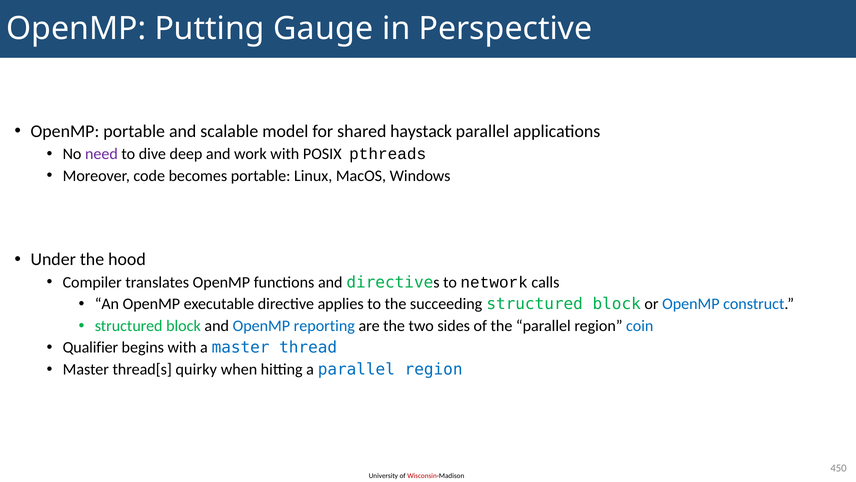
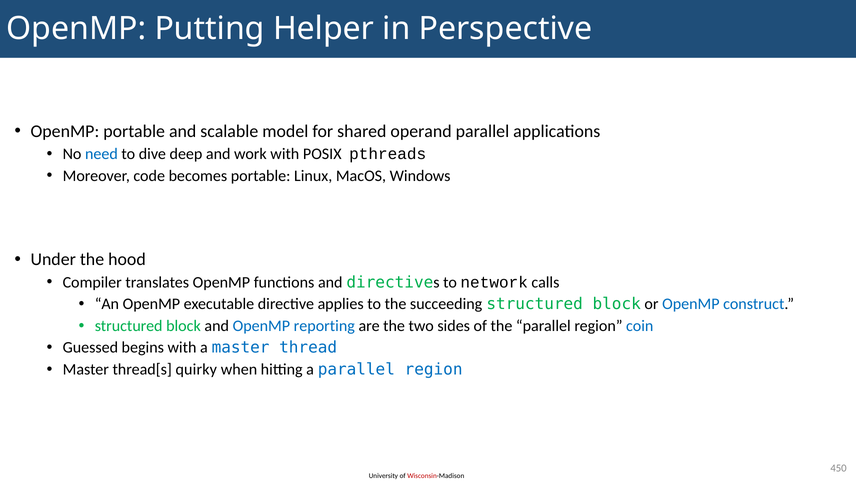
Gauge: Gauge -> Helper (324, 29)
haystack: haystack -> operand (421, 131)
need colour: purple -> blue (101, 154)
Qualifier: Qualifier -> Guessed (90, 347)
